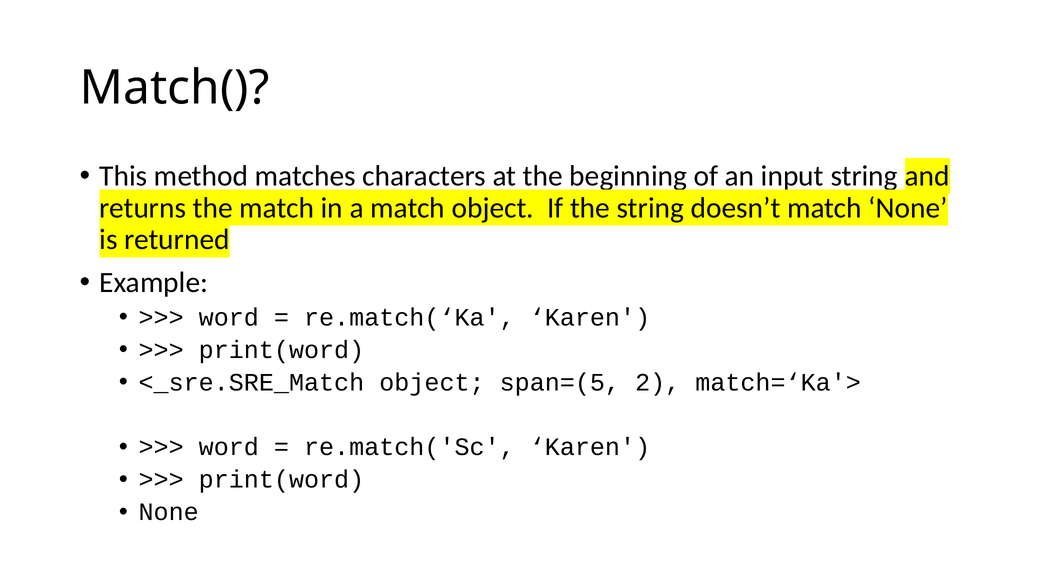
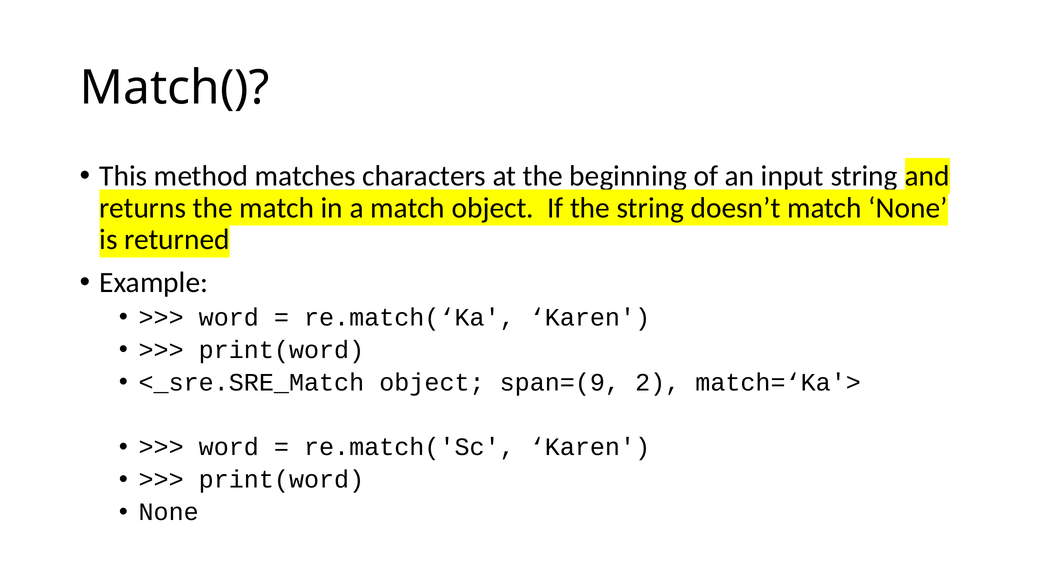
span=(5: span=(5 -> span=(9 (560, 382)
